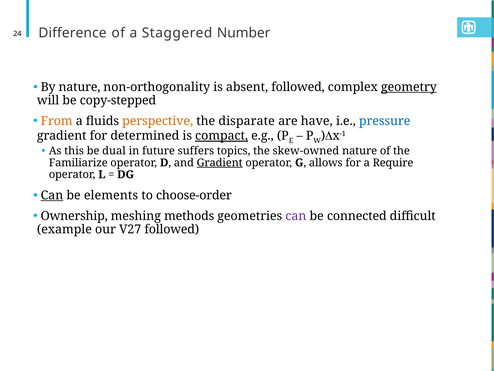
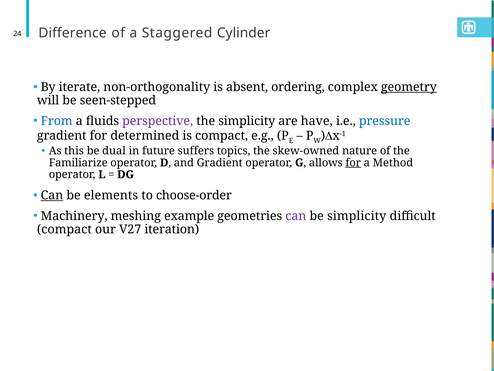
Number: Number -> Cylinder (244, 33)
By nature: nature -> iterate (79, 87)
absent followed: followed -> ordering (298, 87)
copy-stepped: copy-stepped -> seen-stepped (118, 100)
From colour: orange -> blue (57, 121)
perspective colour: orange -> purple (158, 121)
the disparate: disparate -> simplicity (247, 121)
compact underline: present -> none (222, 136)
Gradient underline: present -> none (220, 163)
for underline: none -> present (353, 163)
Require: Require -> Method (393, 163)
Ownership: Ownership -> Machinery (74, 216)
methods: methods -> example (189, 216)
be connected: connected -> simplicity (357, 216)
example: example -> compact (64, 229)
V27 followed: followed -> iteration (172, 229)
